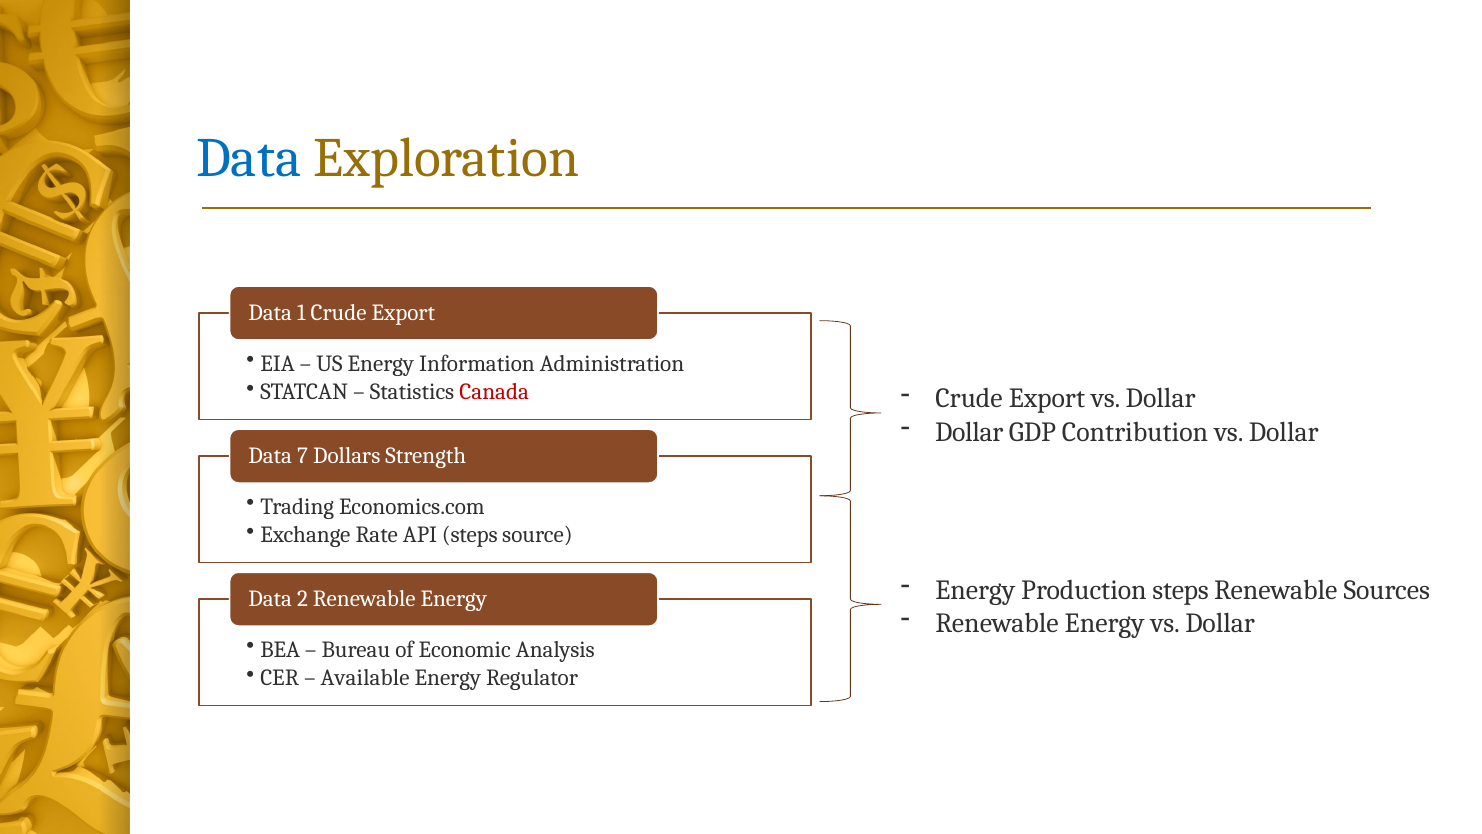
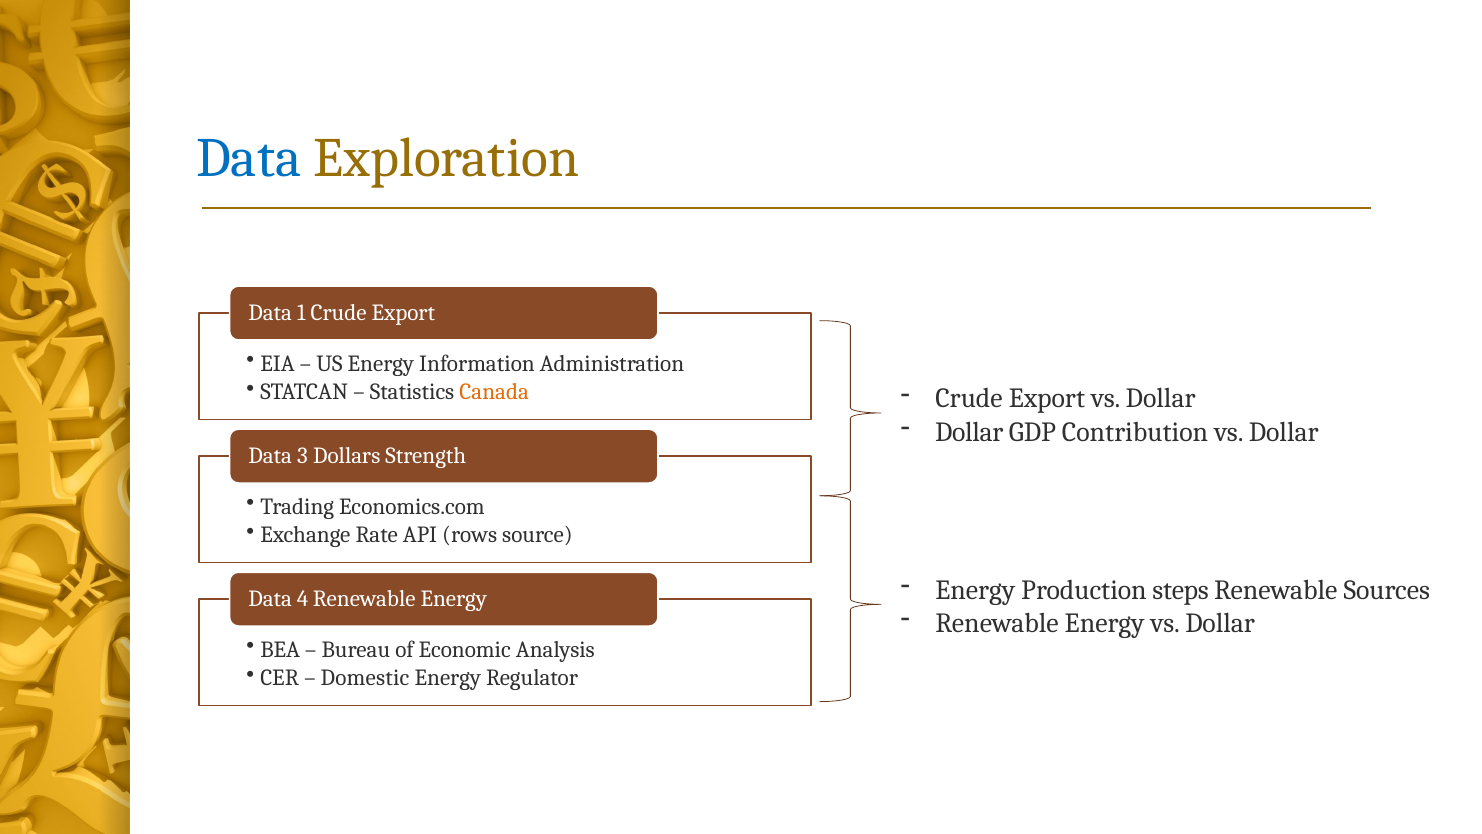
Canada colour: red -> orange (494, 392)
7: 7 -> 3 (302, 456)
API steps: steps -> rows (470, 535)
2: 2 -> 4 (303, 599)
Available: Available -> Domestic (365, 678)
